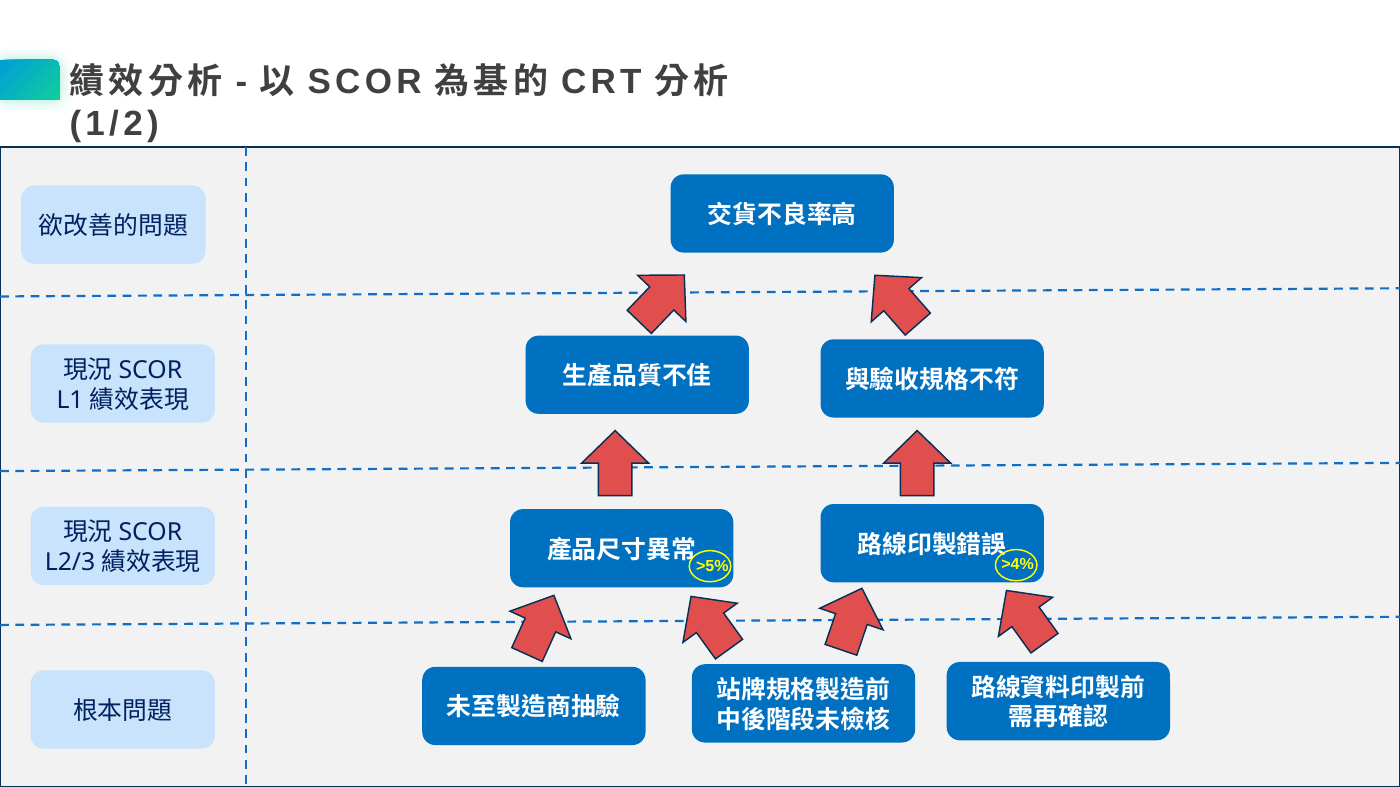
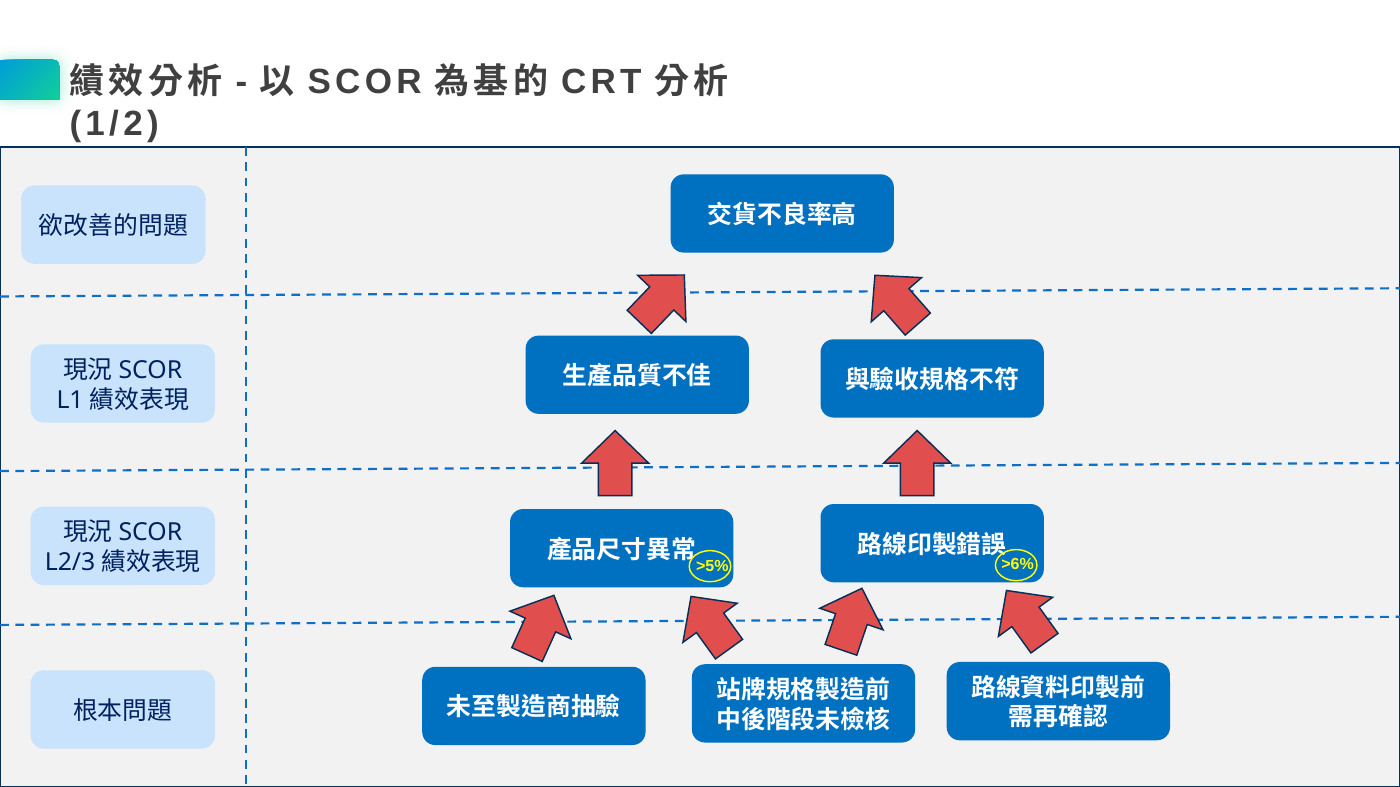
>4%: >4% -> >6% (1018, 565)
